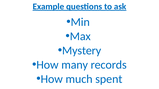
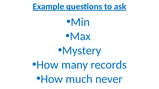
spent: spent -> never (109, 79)
